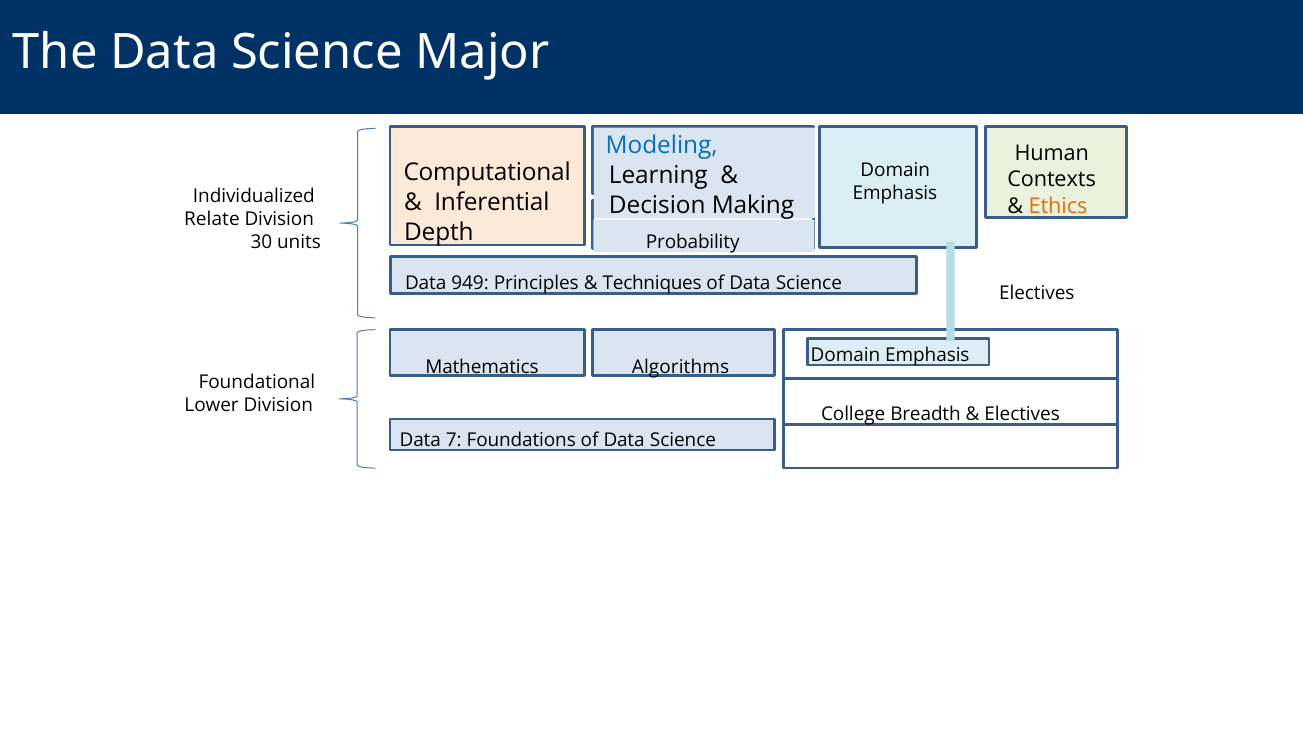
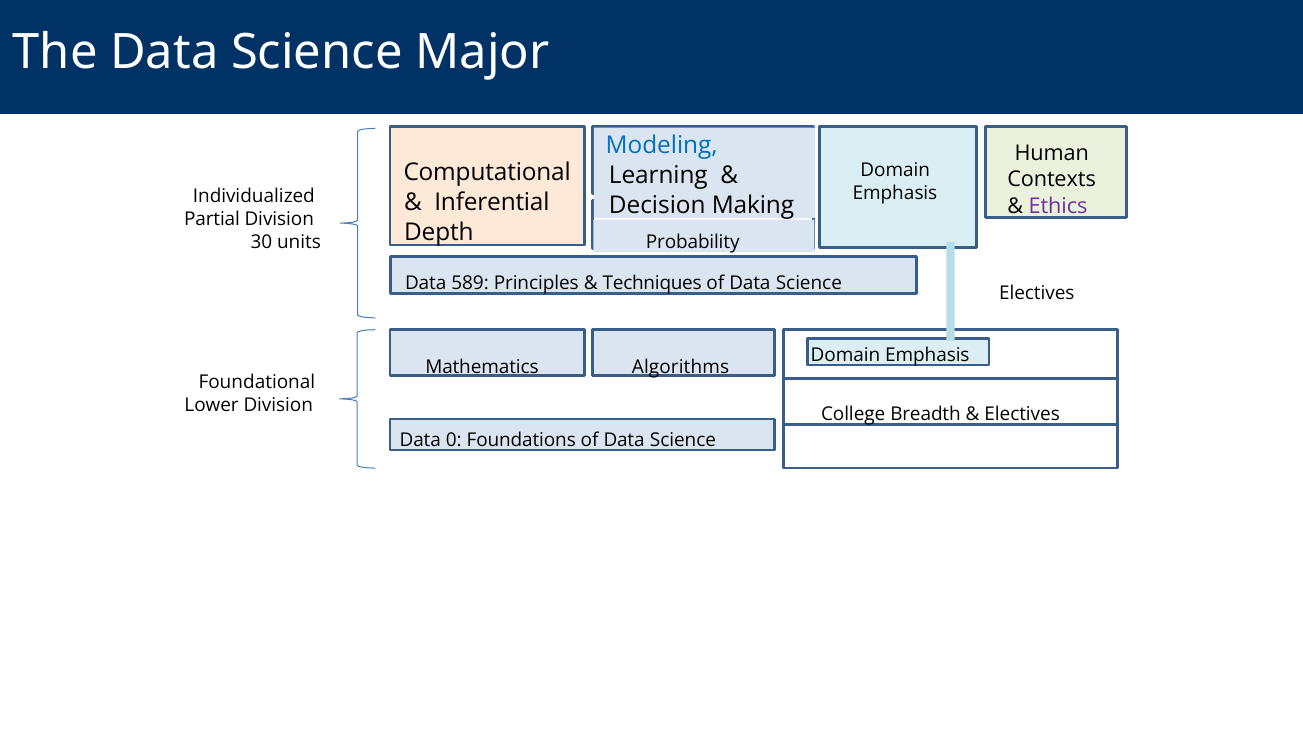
Ethics colour: orange -> purple (1058, 206)
Relate: Relate -> Partial (212, 219)
949: 949 -> 589 (470, 283)
7: 7 -> 0 (454, 440)
